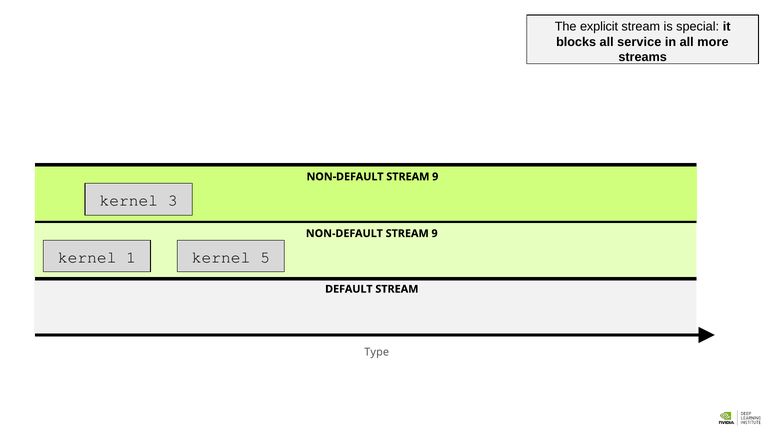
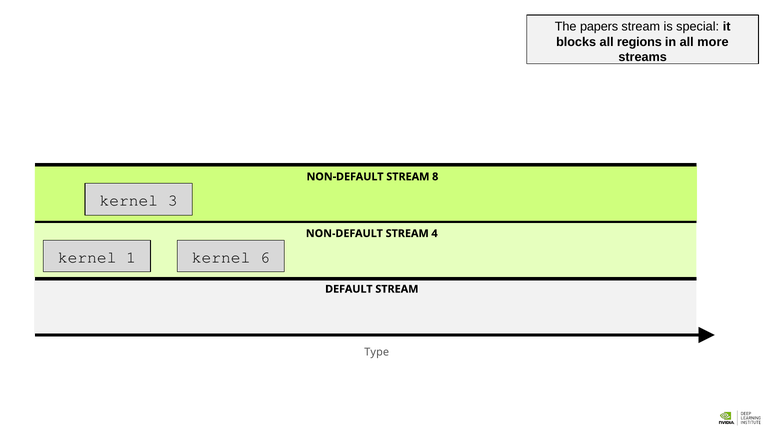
explicit: explicit -> papers (599, 27)
service: service -> regions (639, 42)
9: 9 -> 8 (435, 177)
9: 9 -> 4 (435, 234)
5: 5 -> 6 (265, 257)
